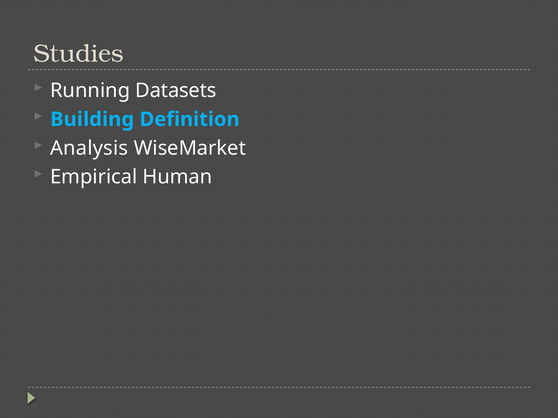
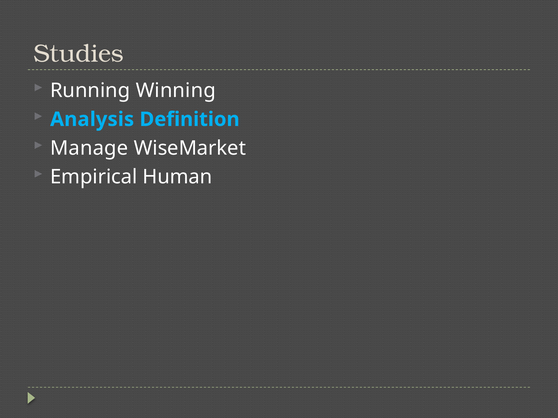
Datasets: Datasets -> Winning (176, 91)
Building: Building -> Analysis (92, 119)
Analysis: Analysis -> Manage (89, 148)
